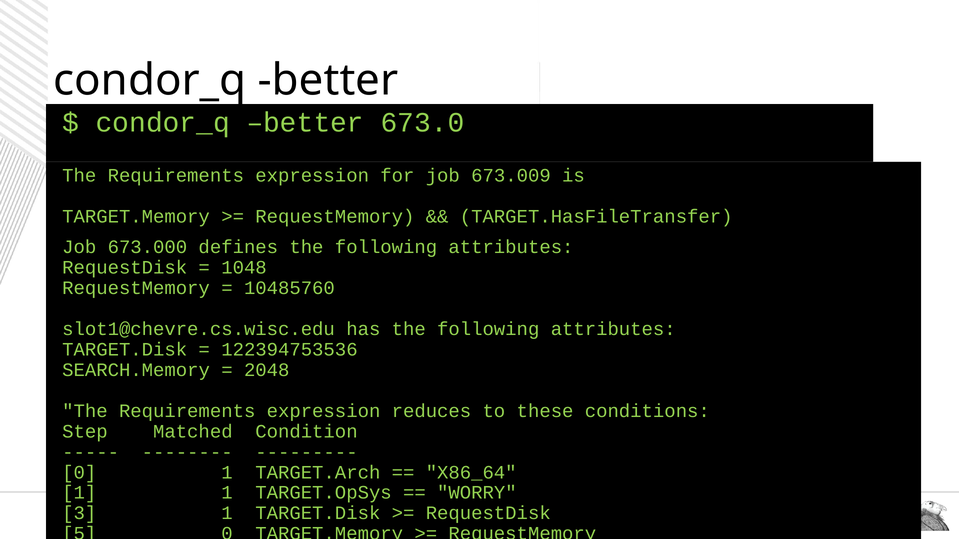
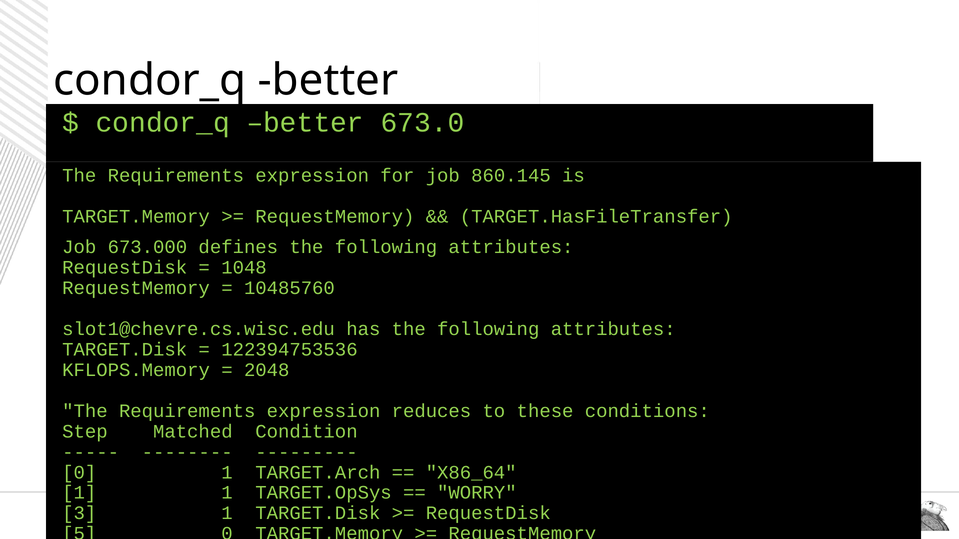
673.009: 673.009 -> 860.145 (511, 176)
SEARCH.Memory: SEARCH.Memory -> KFLOPS.Memory (136, 370)
